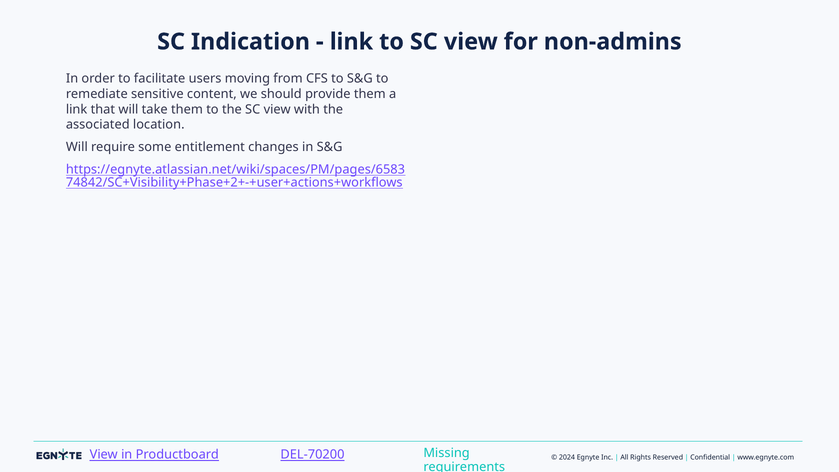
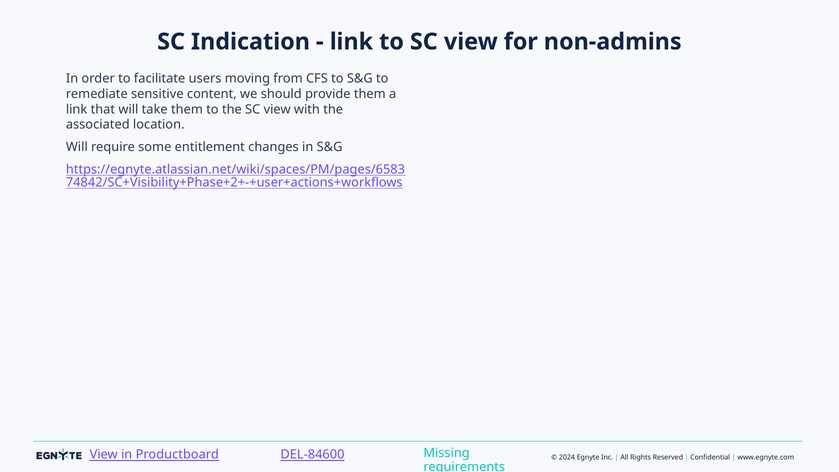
DEL-70200: DEL-70200 -> DEL-84600 (312, 455)
